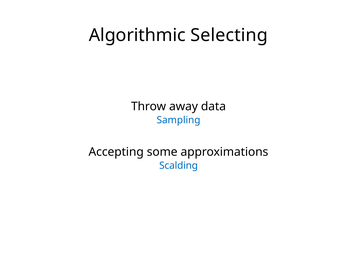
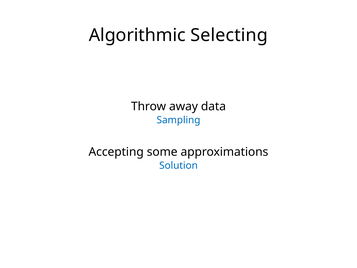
Scalding: Scalding -> Solution (178, 165)
